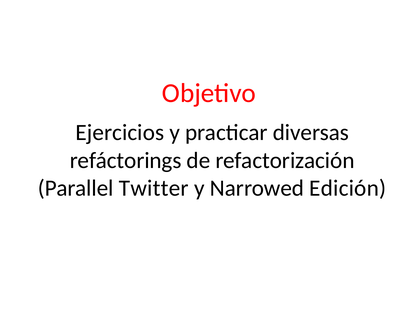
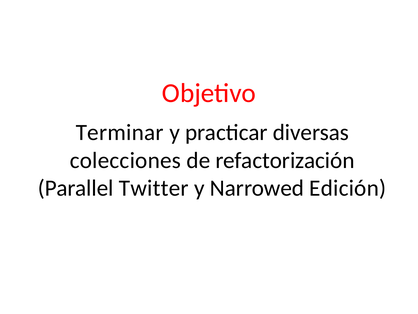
Ejercicios: Ejercicios -> Terminar (120, 132)
refáctorings: refáctorings -> colecciones (125, 160)
